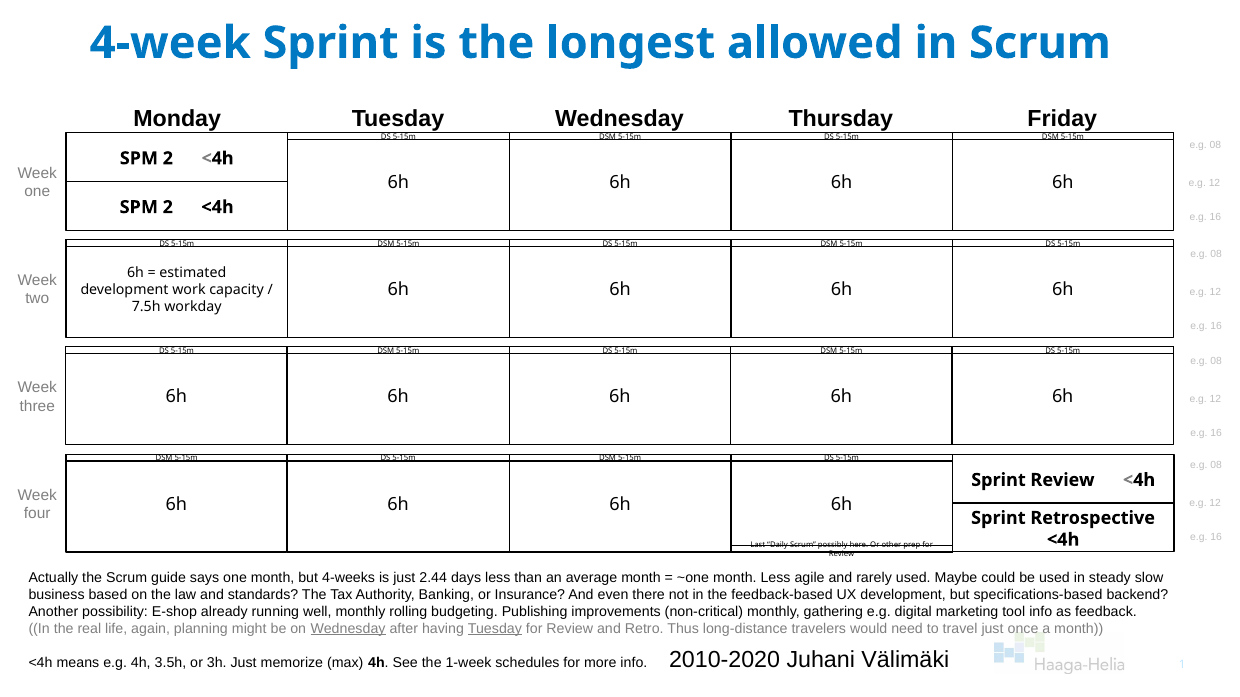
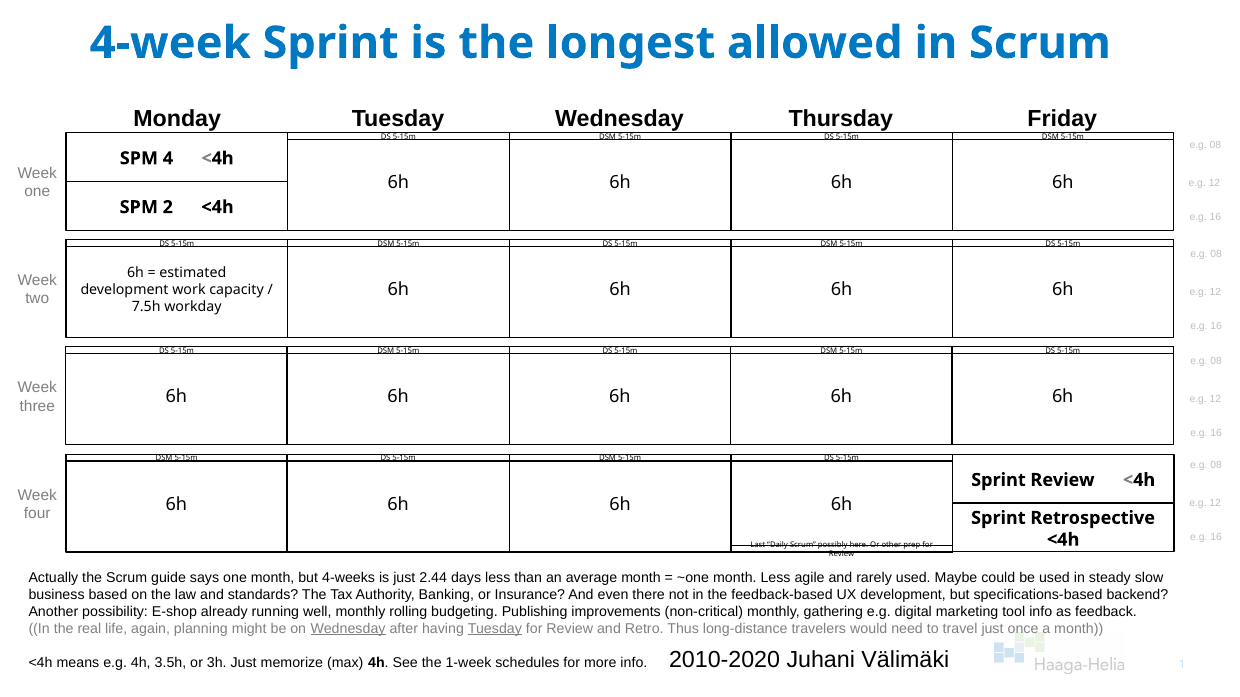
2: 2 -> 4 (168, 158)
